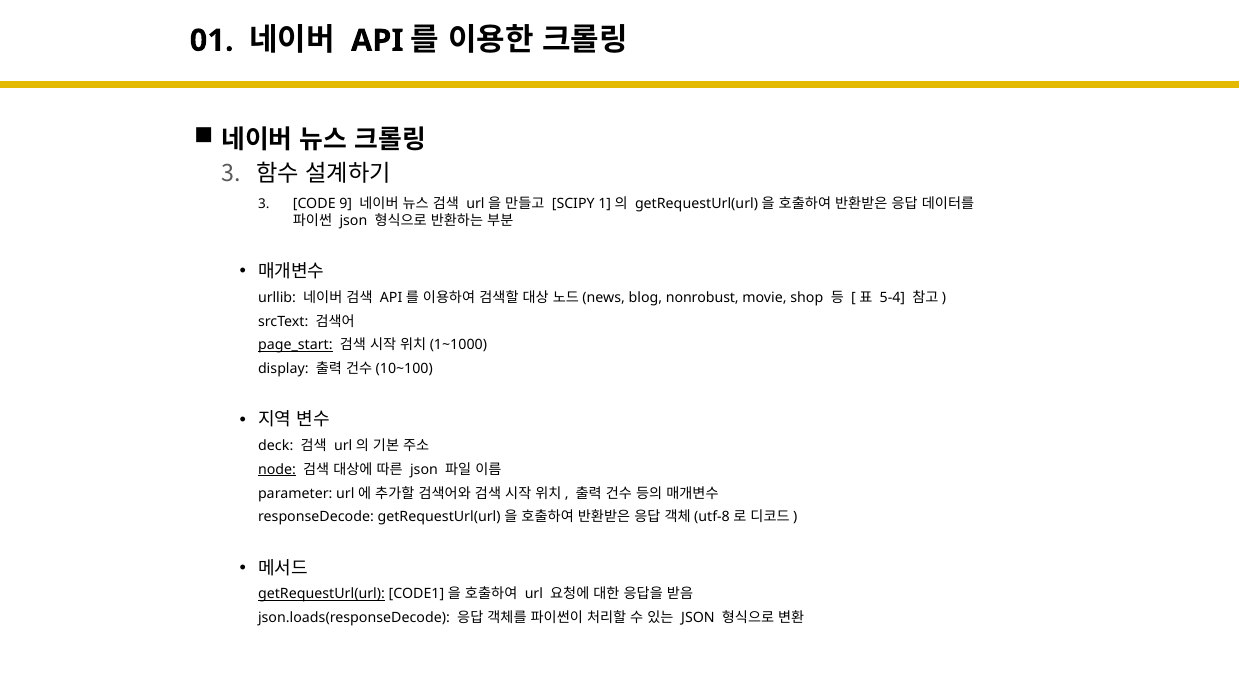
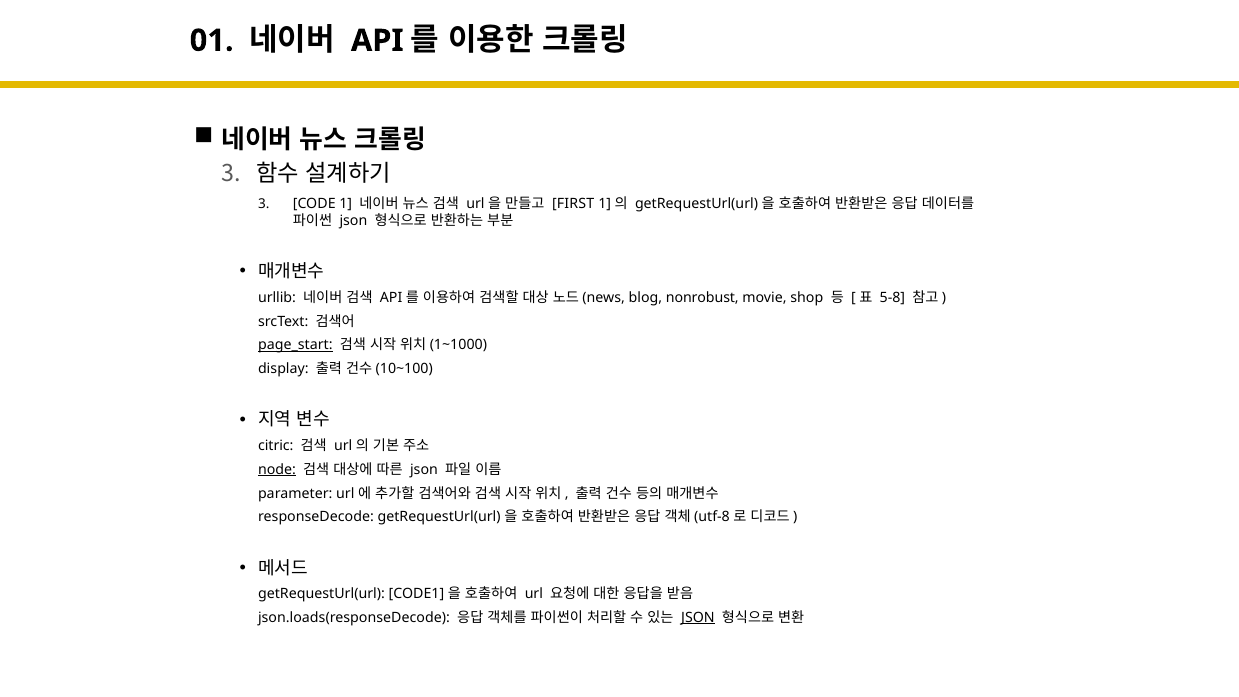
9: 9 -> 1 (346, 204)
SCIPY: SCIPY -> FIRST (573, 204)
5-4: 5-4 -> 5-8 (892, 298)
deck: deck -> citric (276, 446)
getRequestUrl(url underline: present -> none (322, 594)
JSON underline: none -> present (698, 618)
